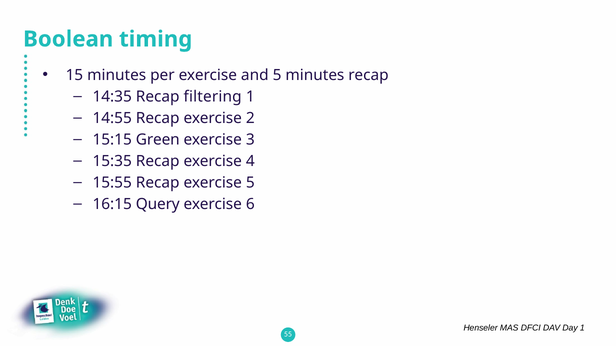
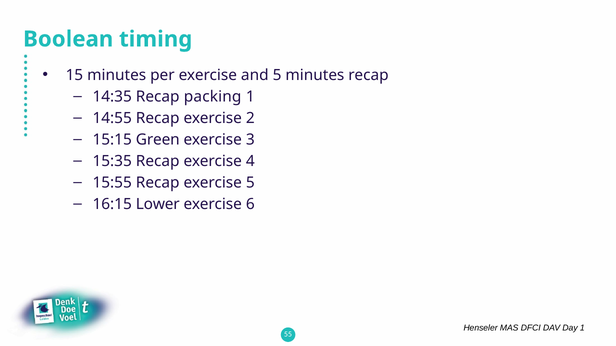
filtering: filtering -> packing (213, 97)
Query: Query -> Lower (158, 204)
